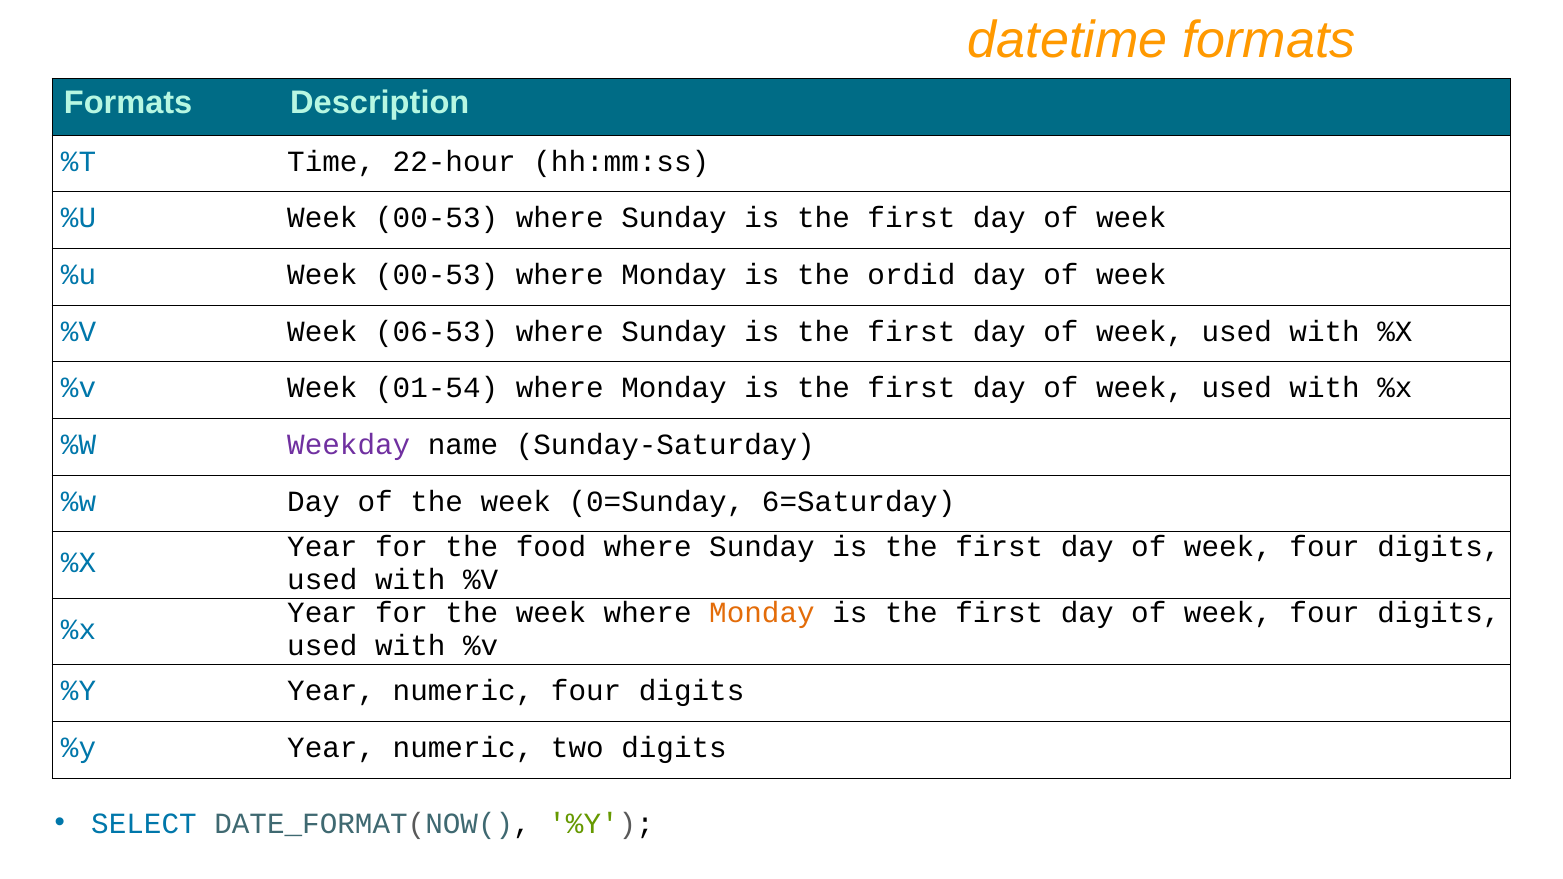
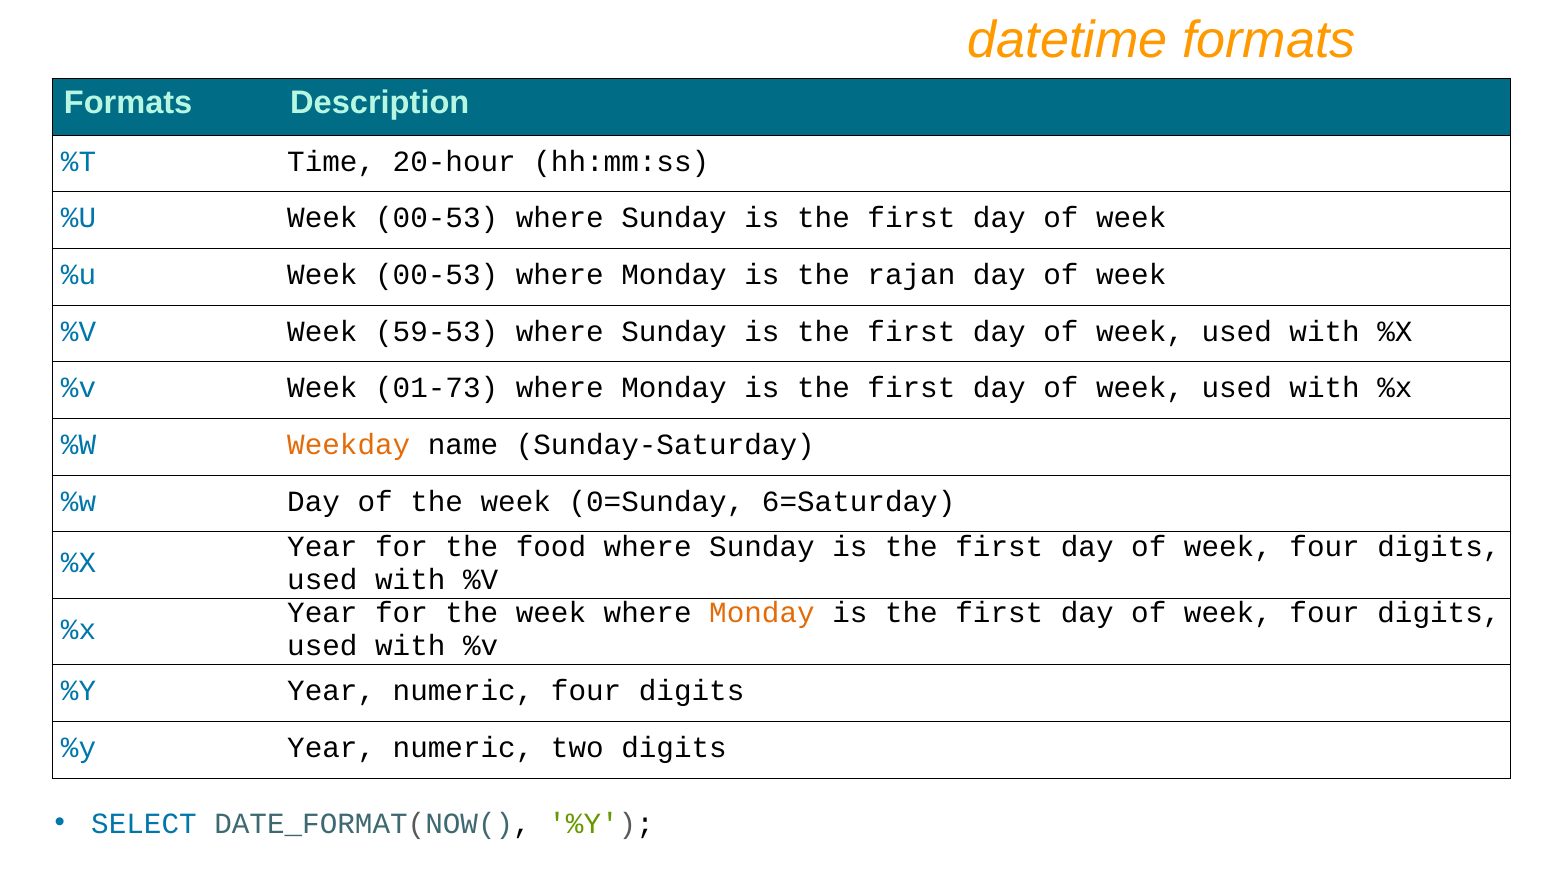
22-hour: 22-hour -> 20-hour (454, 162)
ordid: ordid -> rajan (911, 275)
06-53: 06-53 -> 59-53 (437, 332)
01-54: 01-54 -> 01-73 (437, 388)
Weekday colour: purple -> orange (349, 445)
